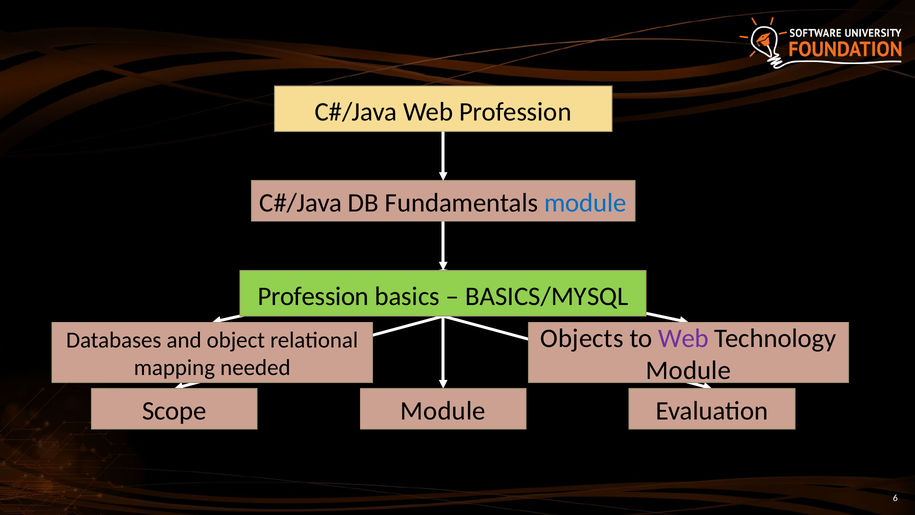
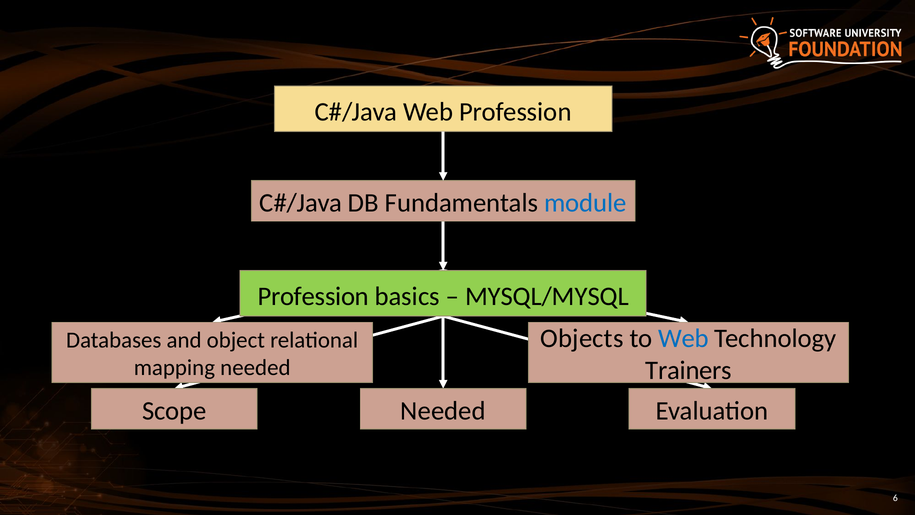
BASICS/MYSQL: BASICS/MYSQL -> MYSQL/MYSQL (547, 296)
Web colour: purple -> blue (684, 338)
Module: Module -> Trainers (689, 370)
Module: Module -> Needed (443, 411)
